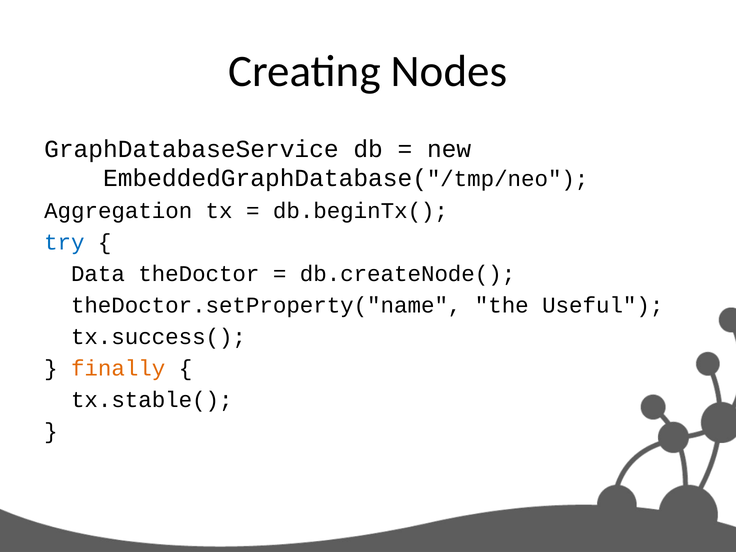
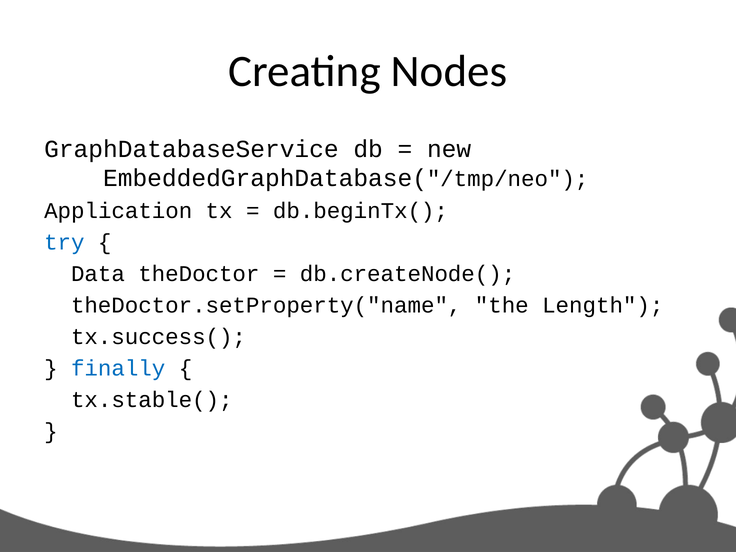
Aggregation: Aggregation -> Application (118, 211)
Useful: Useful -> Length (603, 305)
finally colour: orange -> blue (118, 368)
